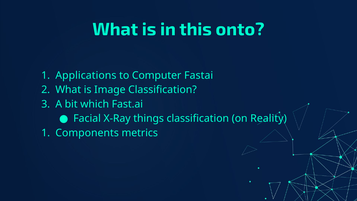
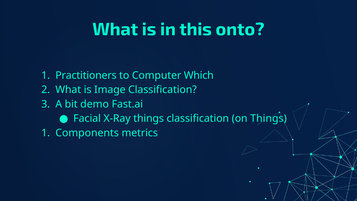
Applications: Applications -> Practitioners (86, 75)
Fastai: Fastai -> Which (199, 75)
which: which -> demo (95, 104)
on Reality: Reality -> Things (269, 118)
